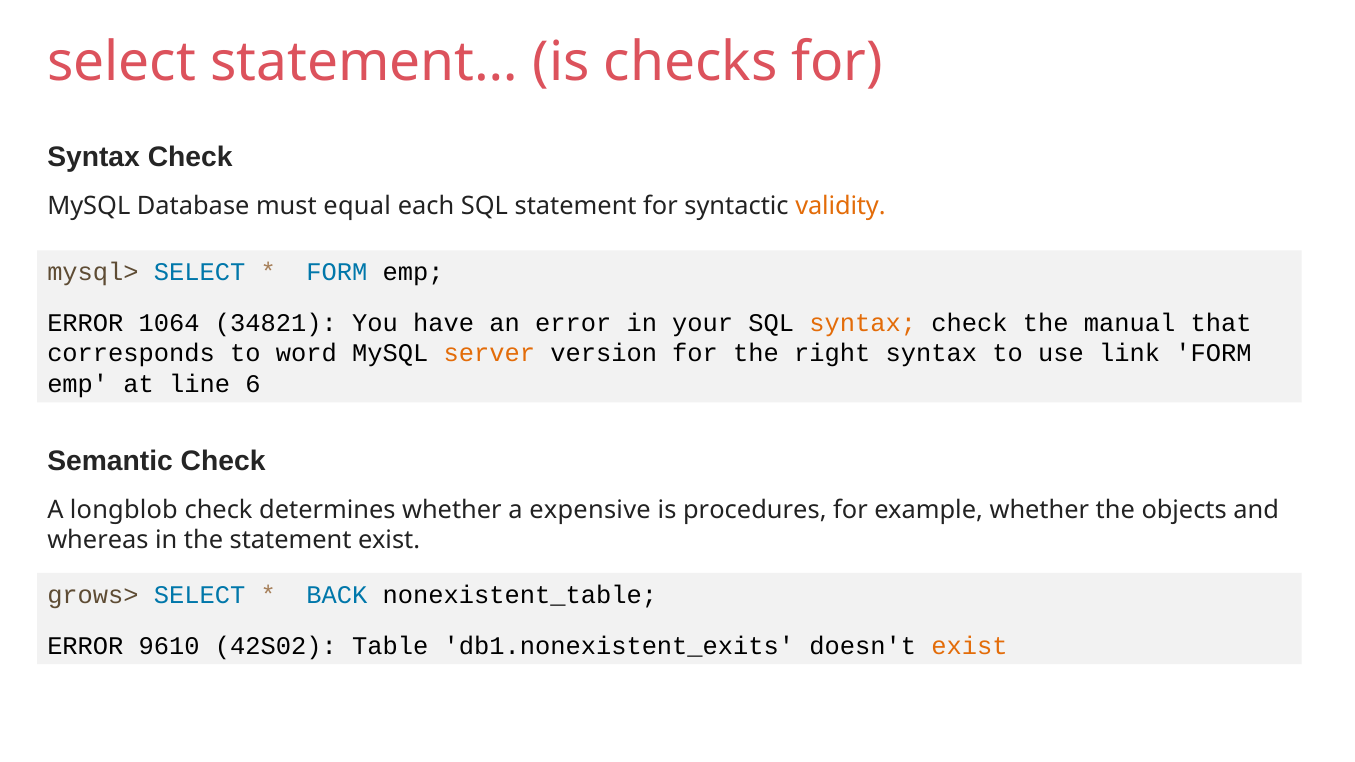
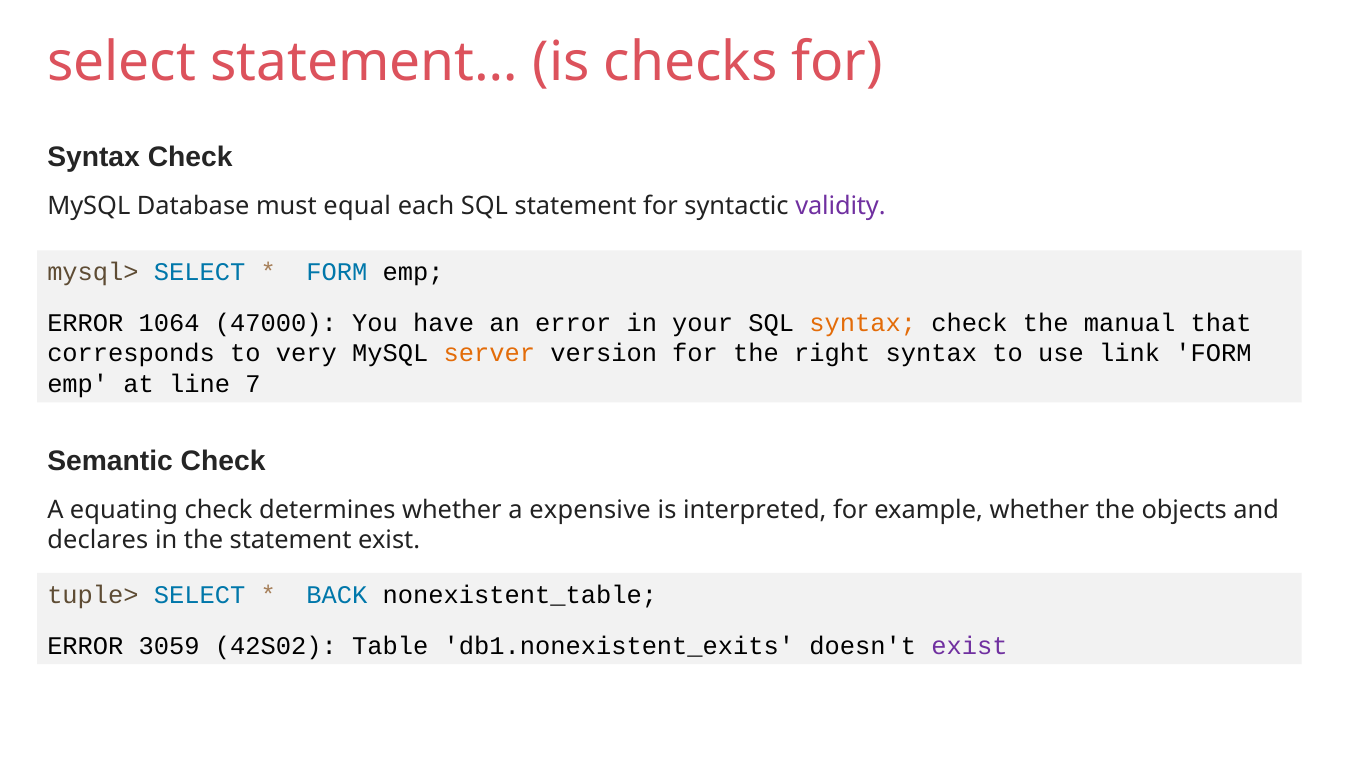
validity colour: orange -> purple (840, 206)
34821: 34821 -> 47000 (276, 323)
word: word -> very (306, 354)
6: 6 -> 7 (253, 384)
longblob: longblob -> equating (124, 510)
procedures: procedures -> interpreted (755, 510)
whereas: whereas -> declares (98, 540)
grows>: grows> -> tuple> (93, 595)
9610: 9610 -> 3059 (169, 646)
exist colour: orange -> purple (969, 646)
